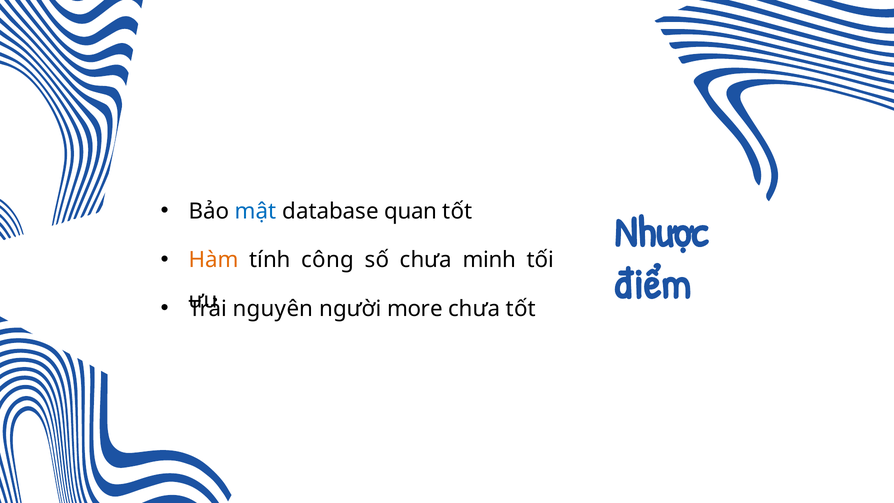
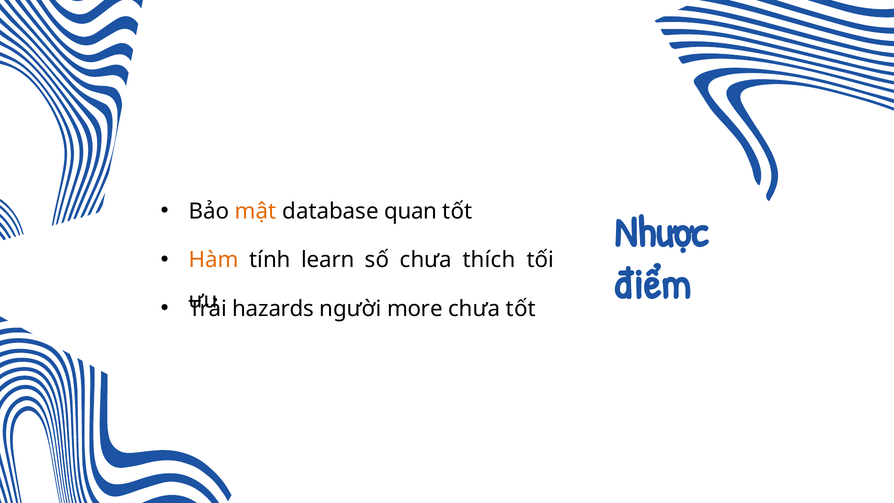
mật colour: blue -> orange (256, 211)
công: công -> learn (328, 260)
minh: minh -> thích (489, 260)
nguyên: nguyên -> hazards (273, 309)
